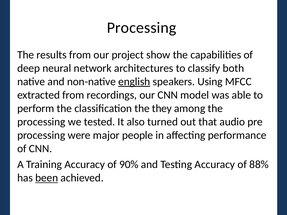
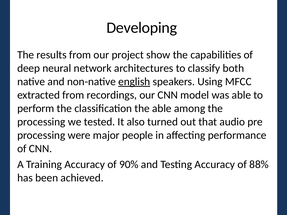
Processing: Processing -> Developing (142, 28)
the they: they -> able (162, 109)
been underline: present -> none (47, 178)
